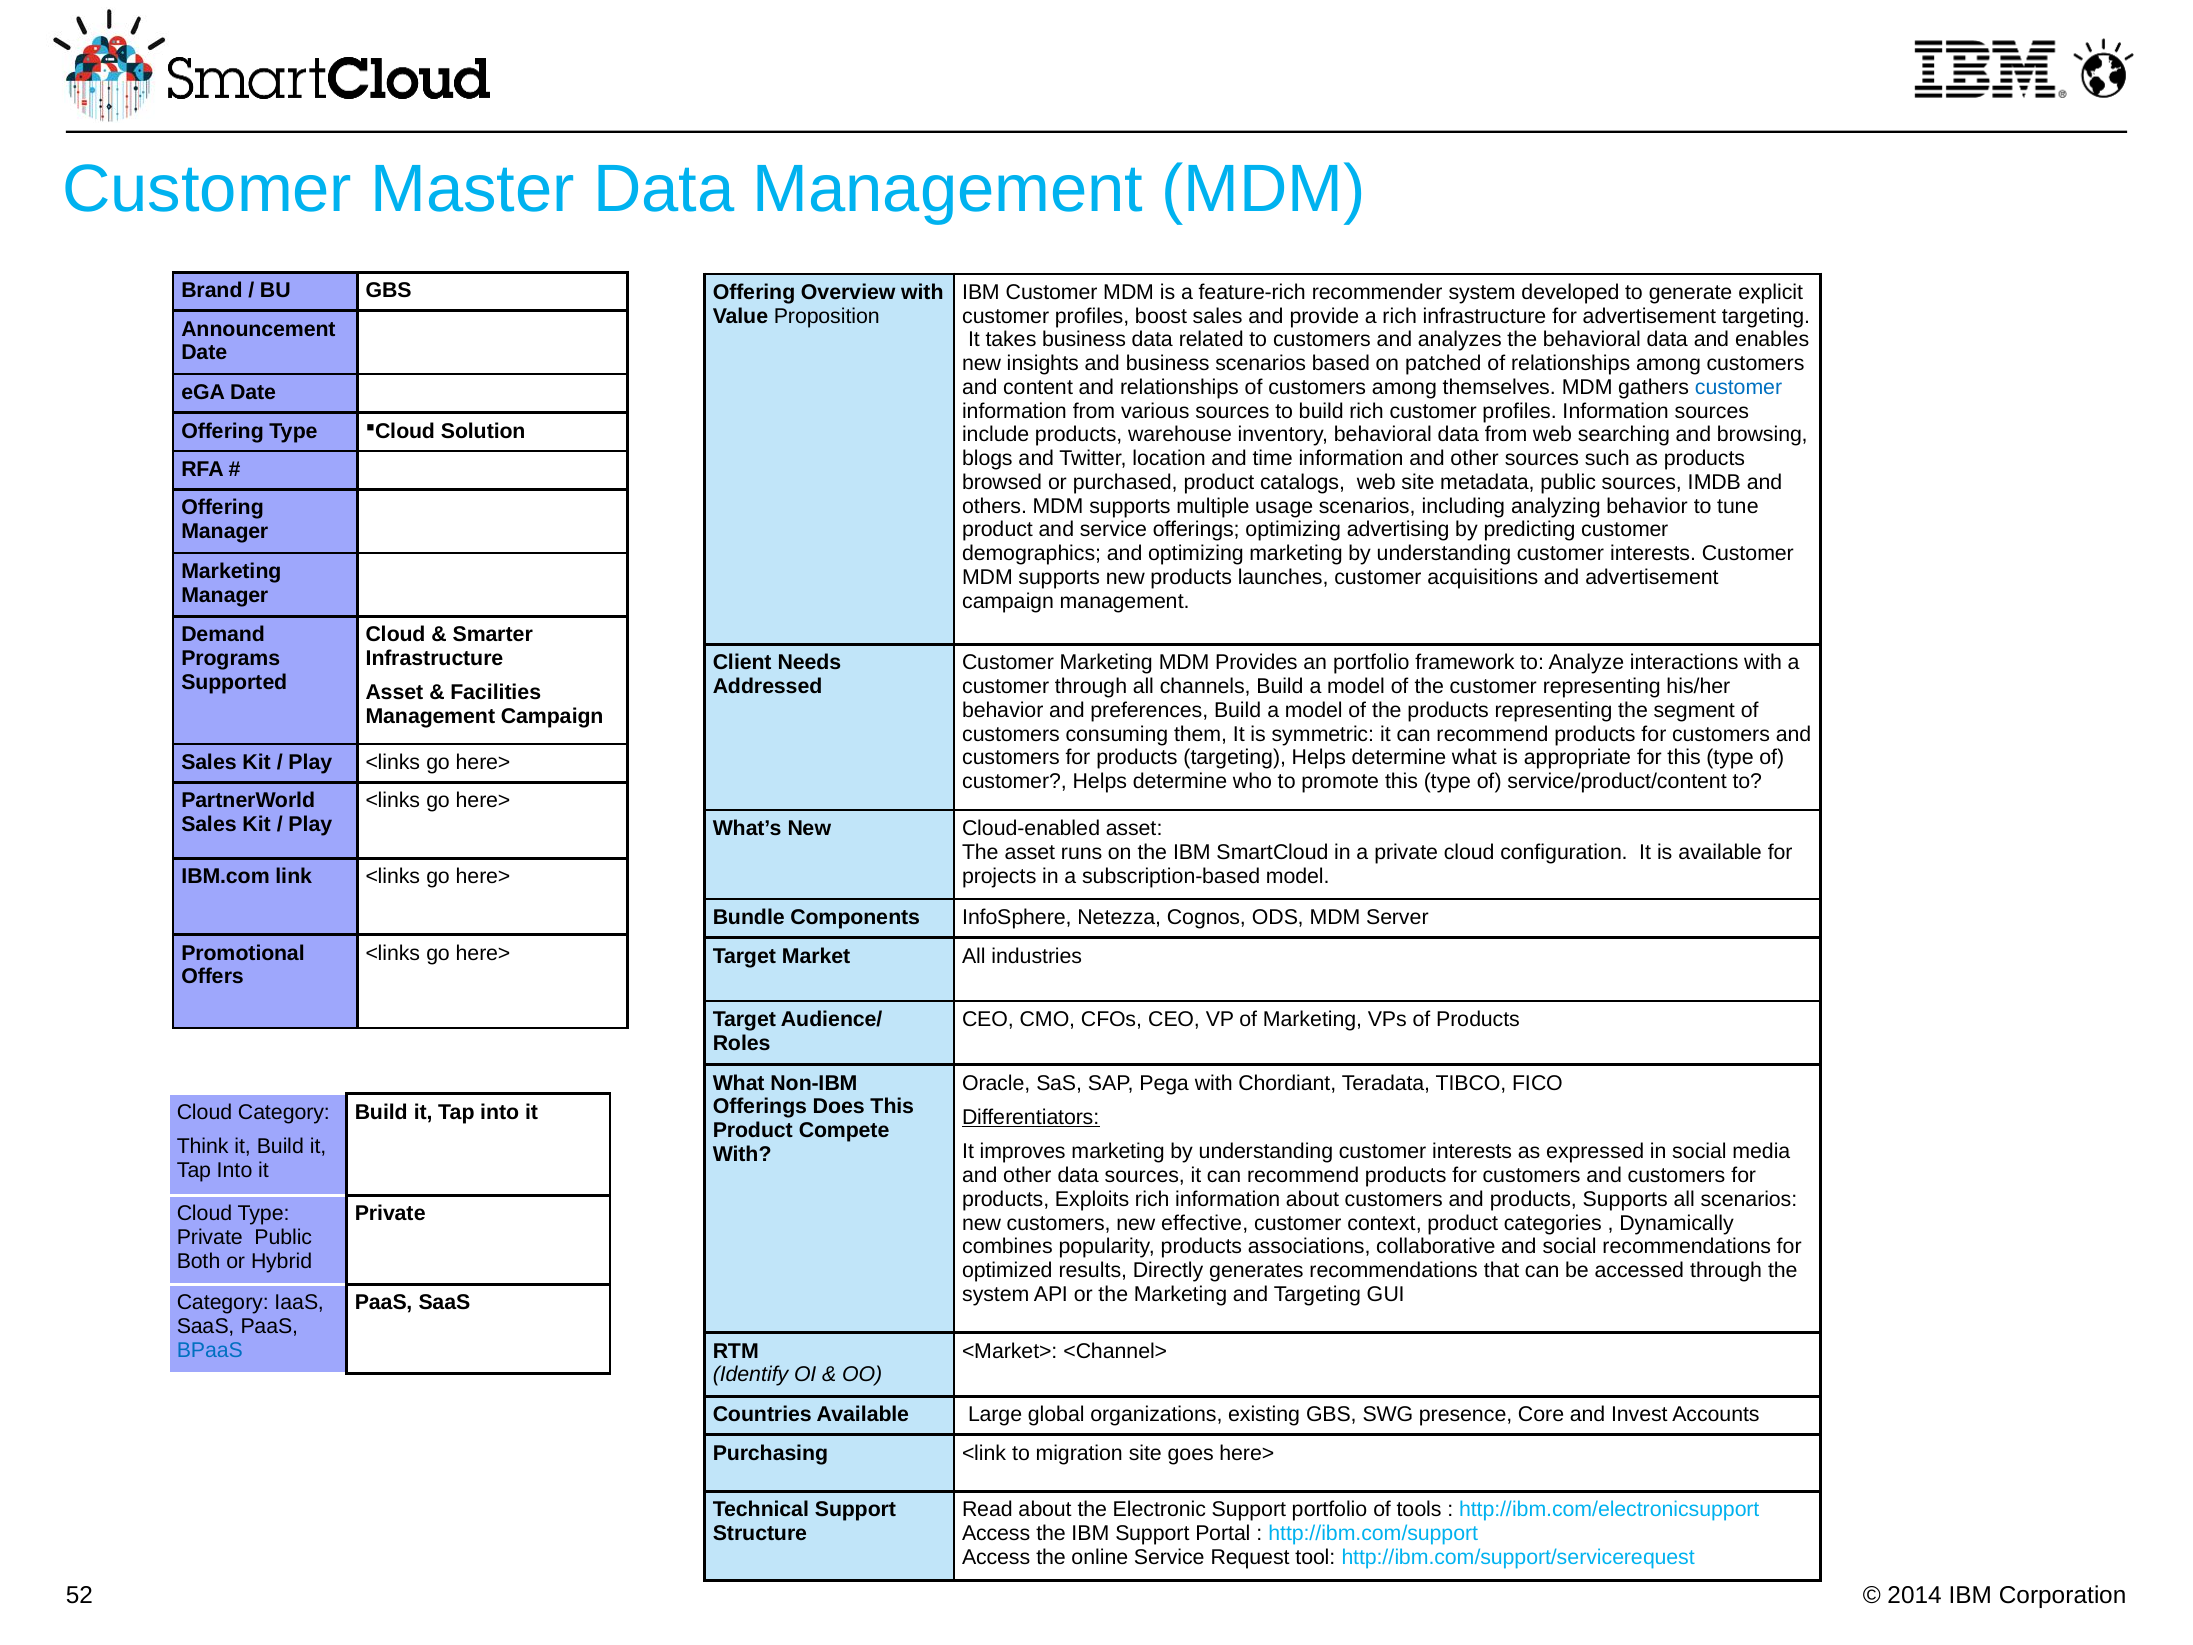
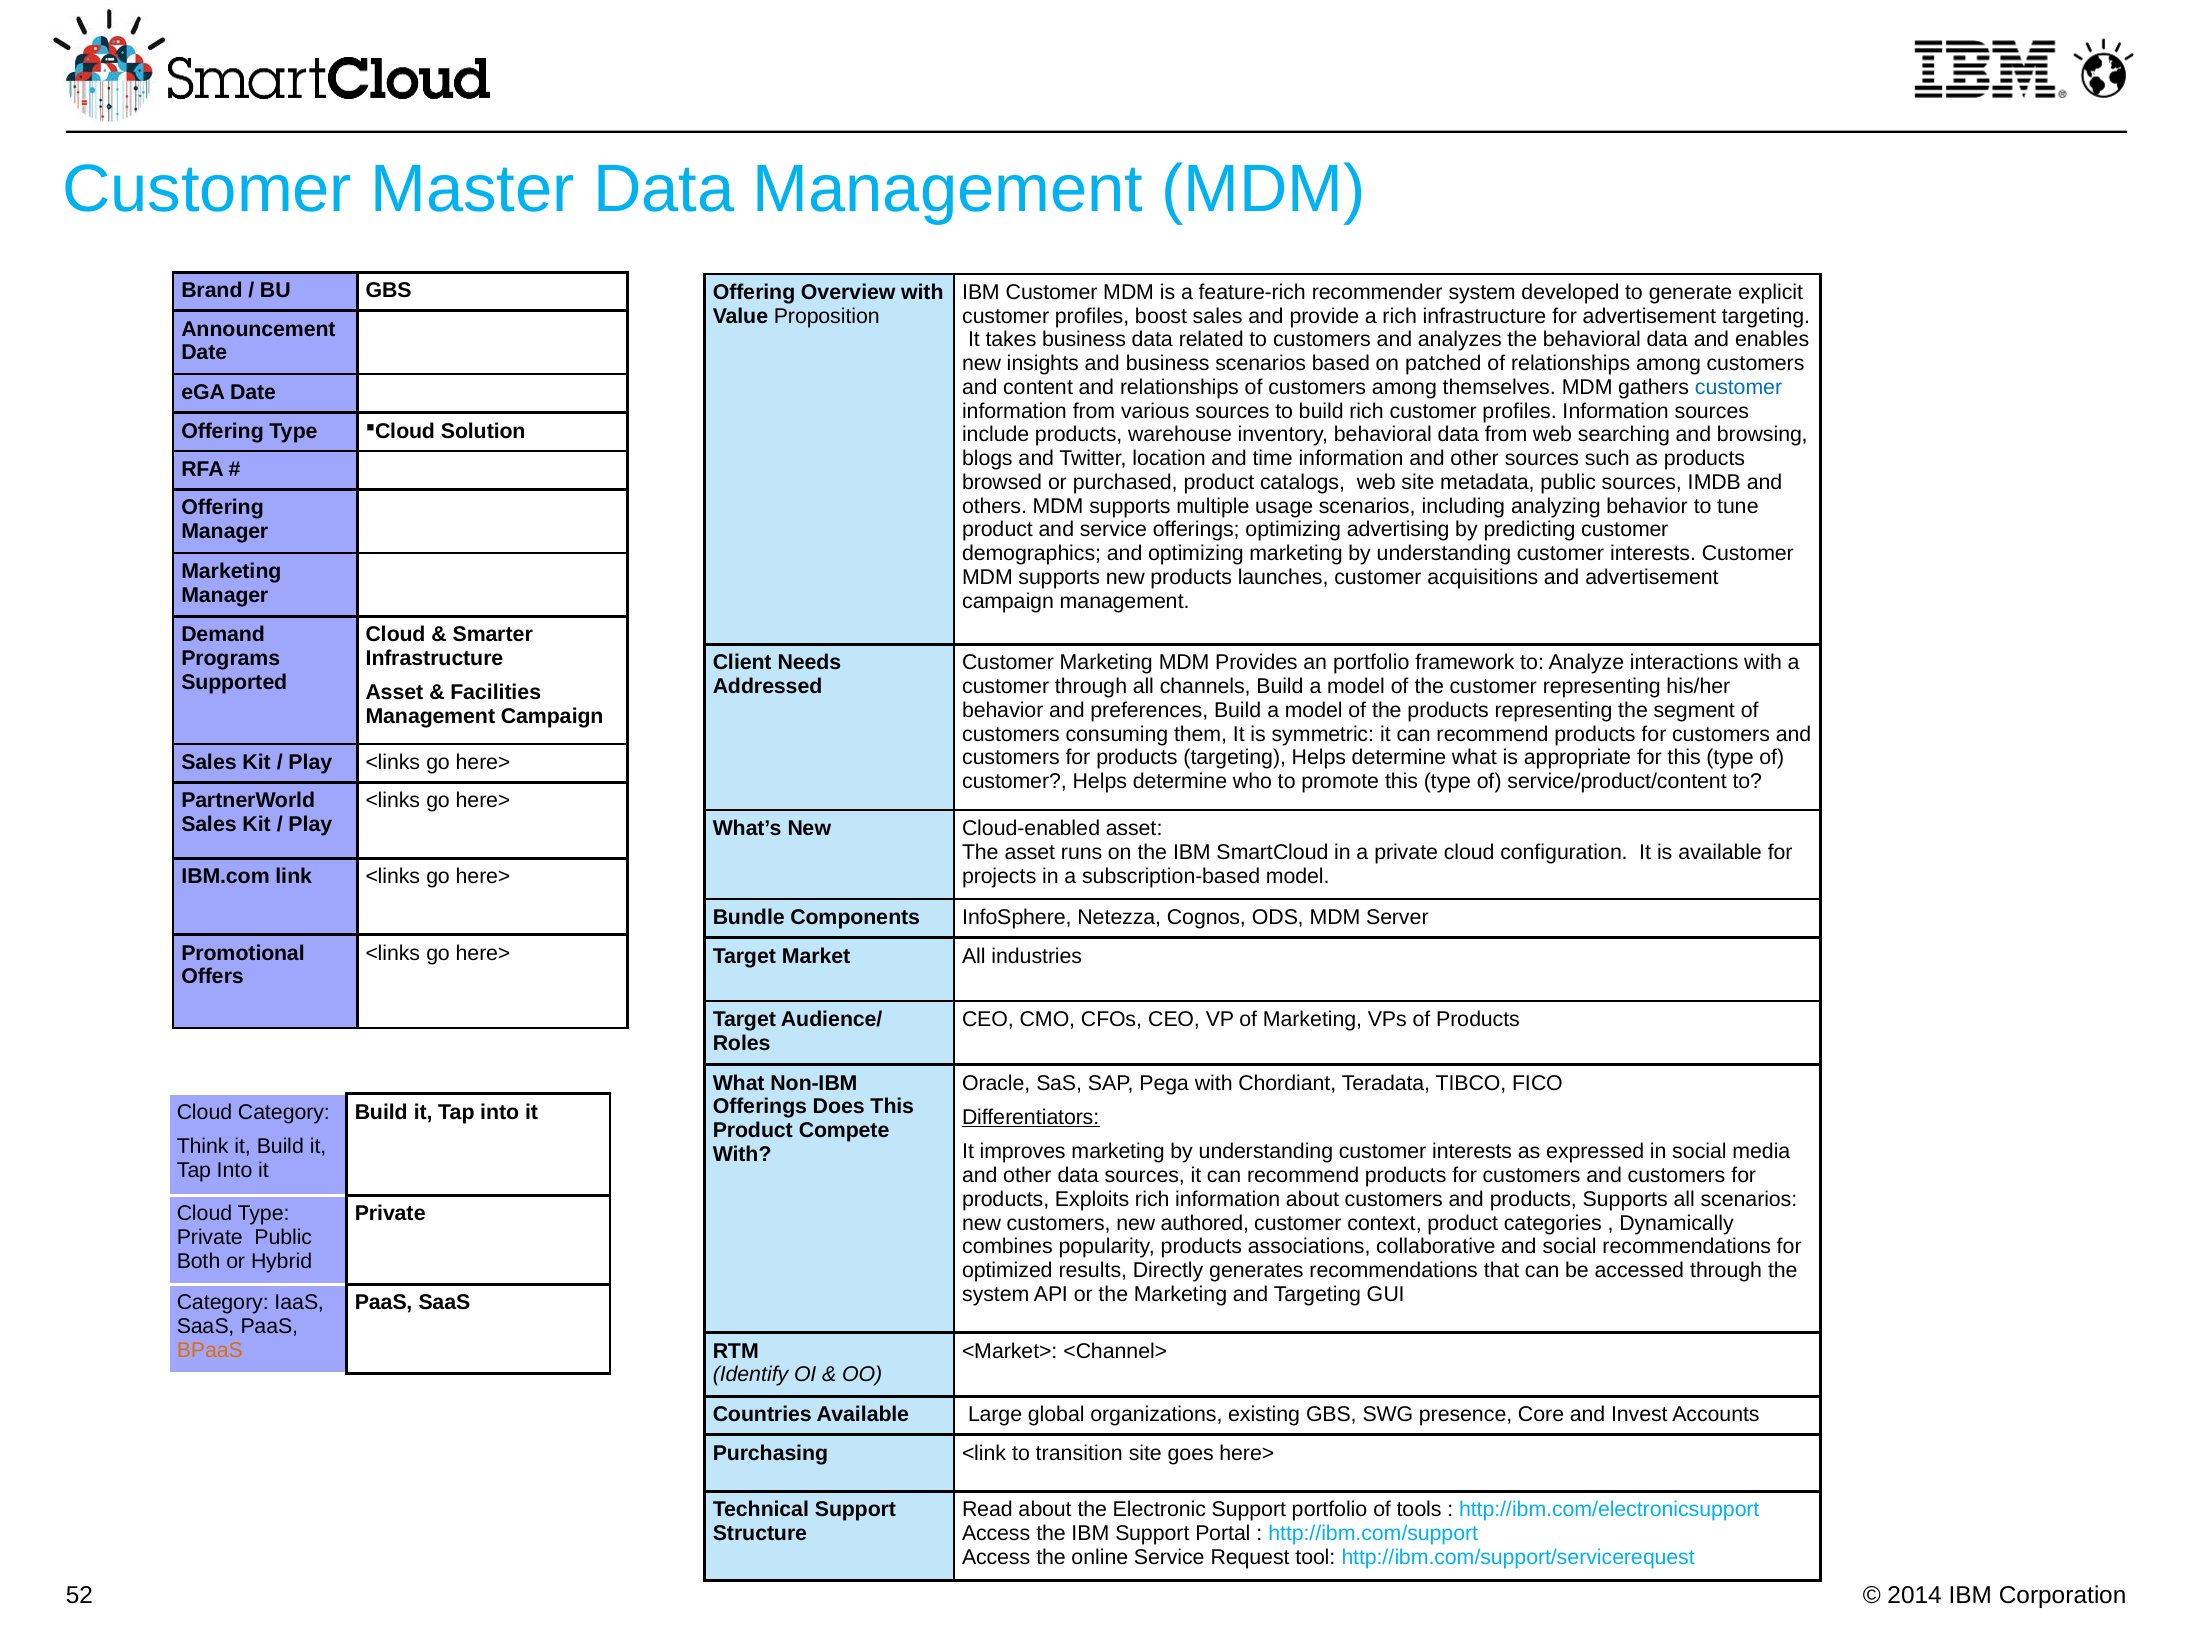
effective: effective -> authored (1205, 1223)
BPaaS colour: blue -> orange (210, 1350)
migration: migration -> transition (1079, 1453)
